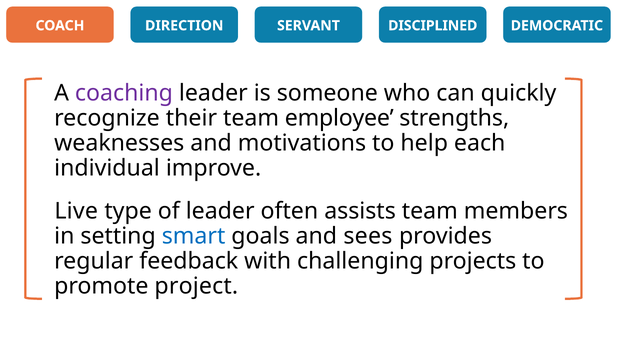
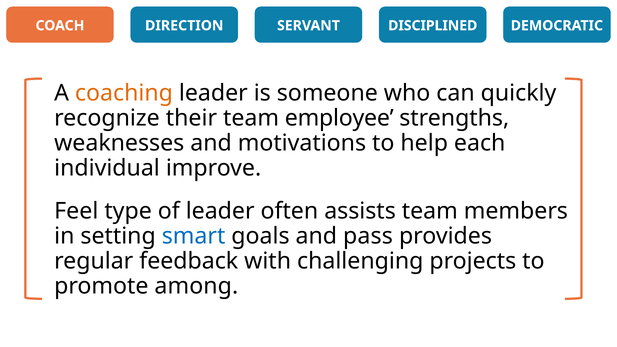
coaching colour: purple -> orange (124, 93)
Live: Live -> Feel (76, 211)
sees: sees -> pass (368, 236)
project: project -> among (196, 286)
